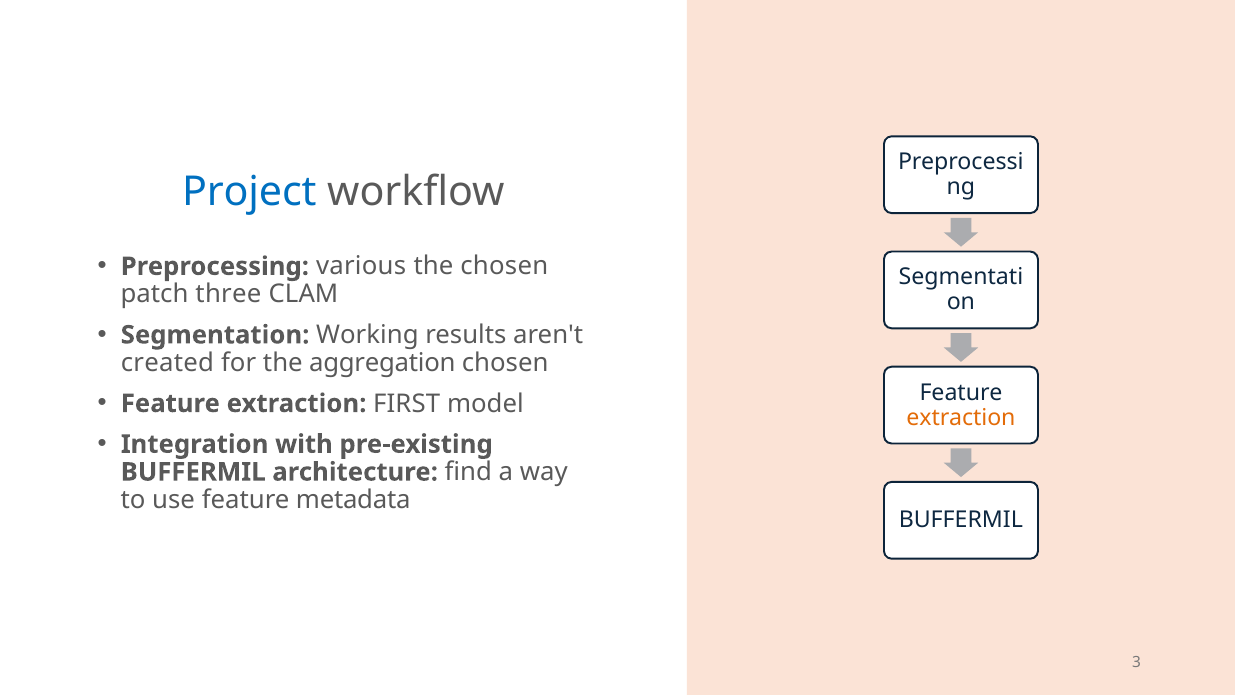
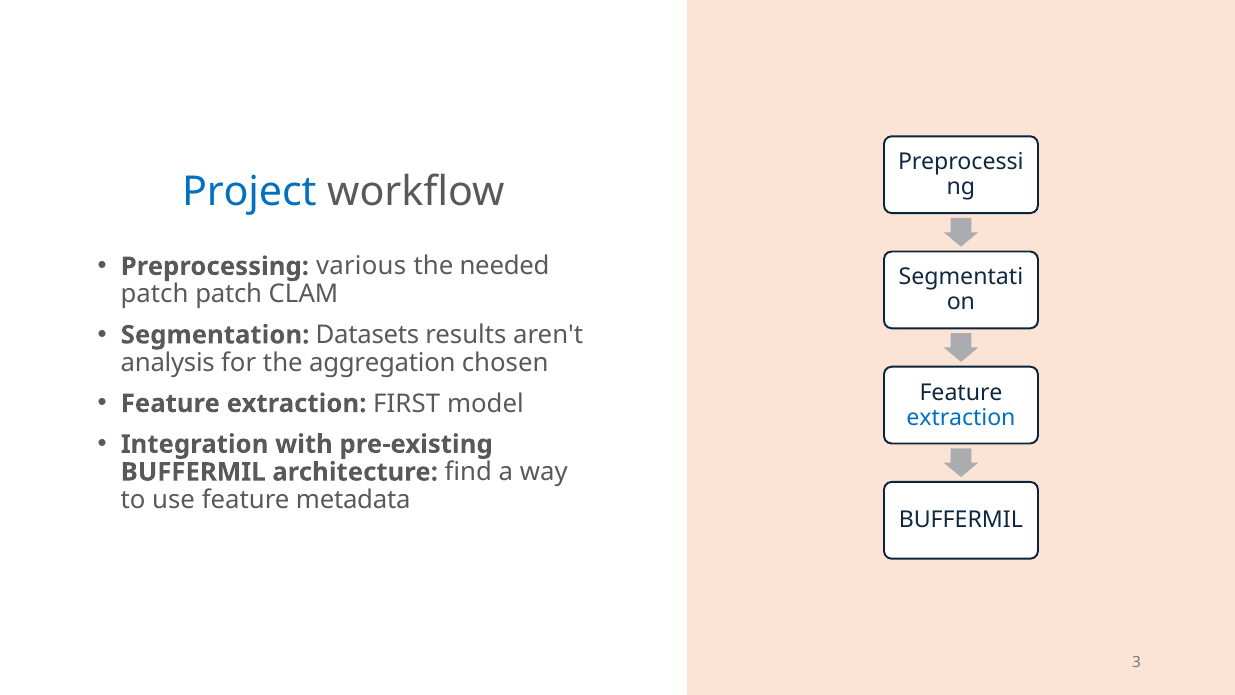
the chosen: chosen -> needed (505, 266)
patch three: three -> patch (229, 294)
Working: Working -> Datasets (368, 335)
created: created -> analysis (168, 363)
extraction colour: orange -> blue (961, 417)
